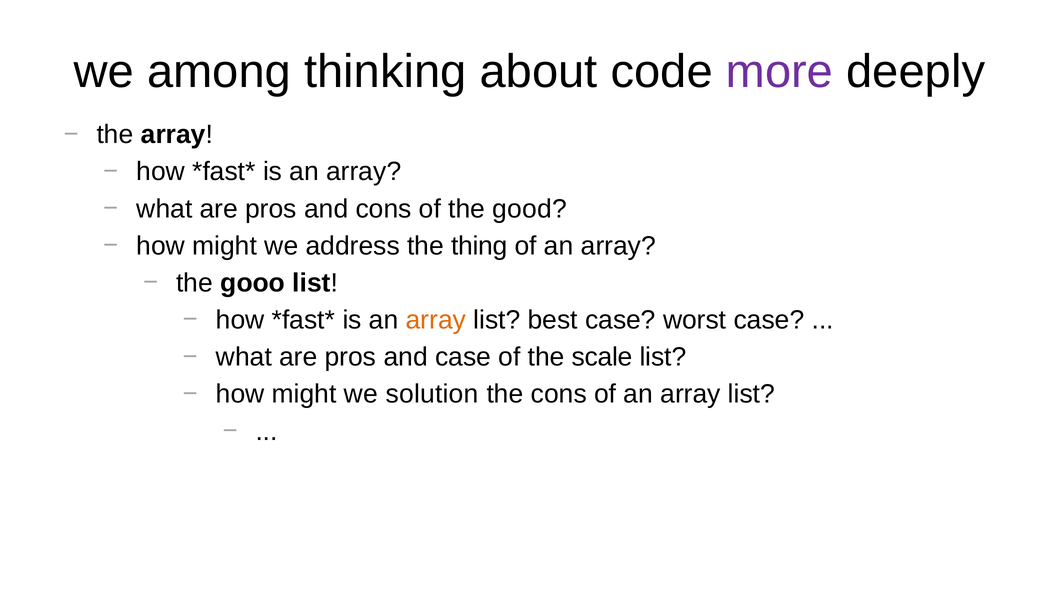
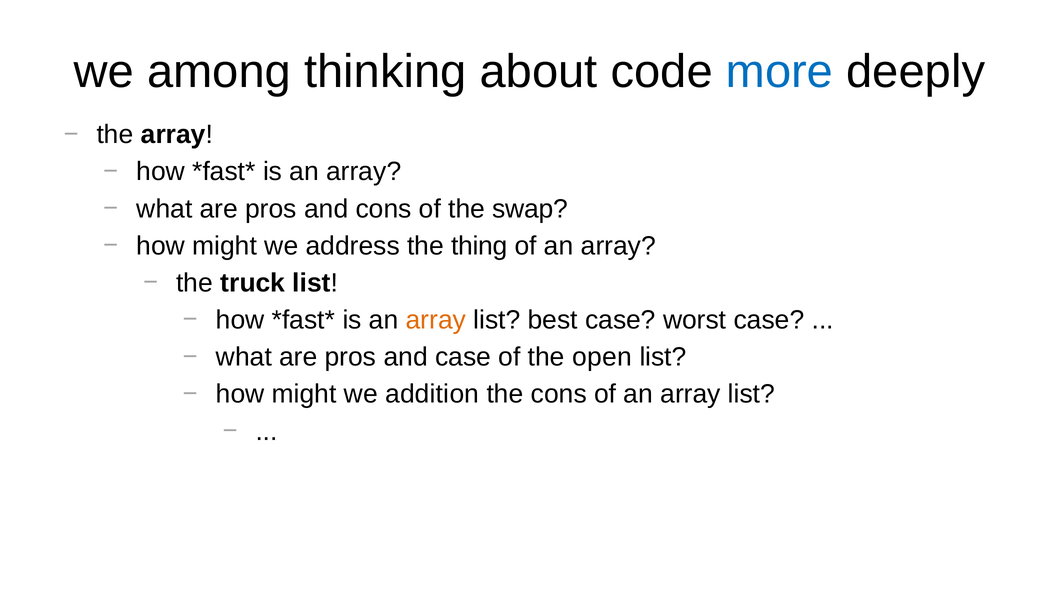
more colour: purple -> blue (779, 72)
good: good -> swap (530, 209)
gooo: gooo -> truck (253, 283)
scale: scale -> open (602, 357)
solution: solution -> addition (432, 394)
